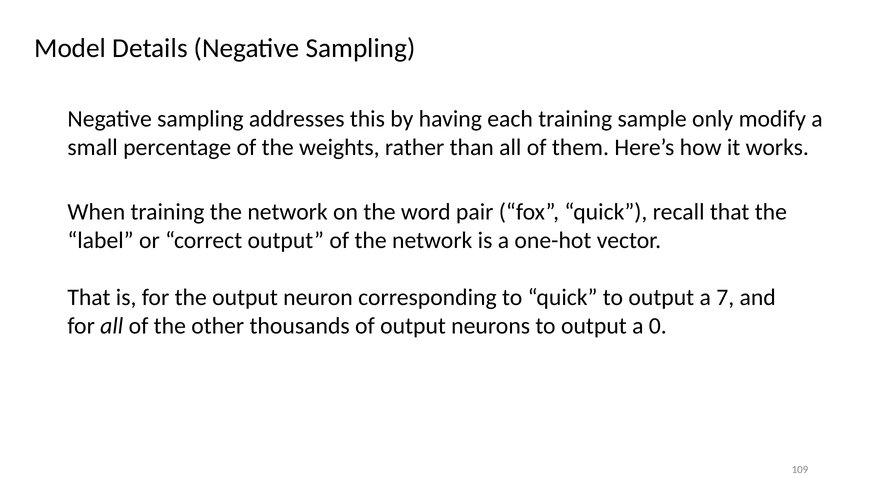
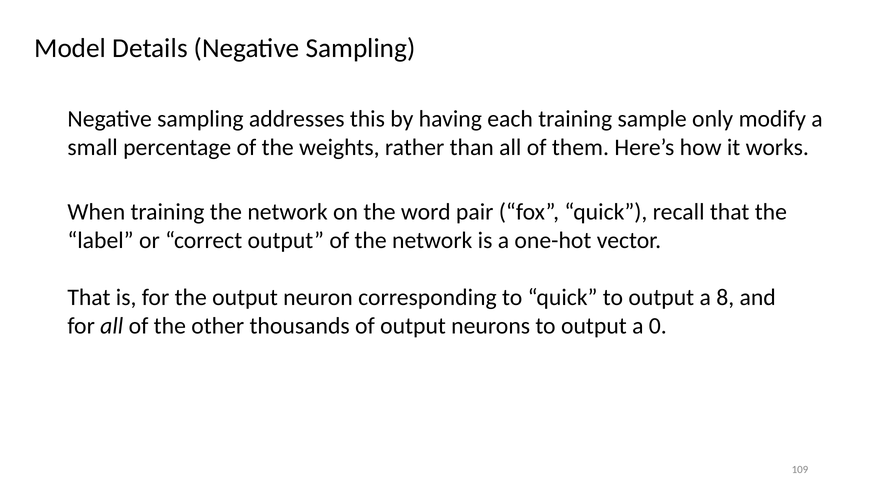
7: 7 -> 8 (725, 297)
